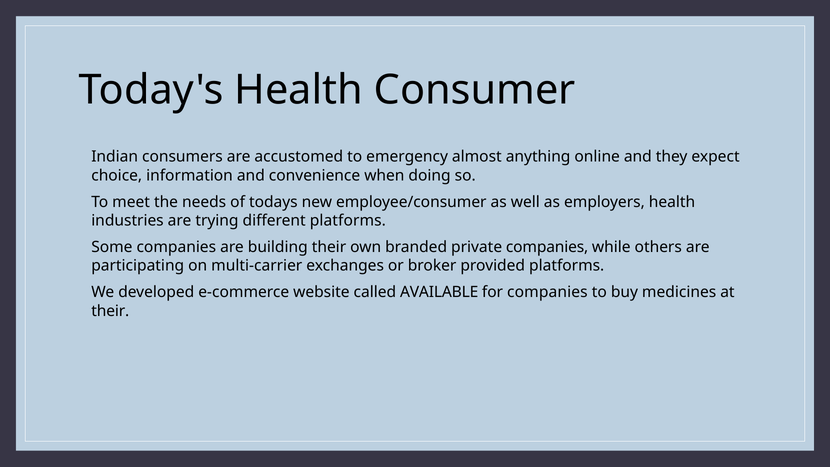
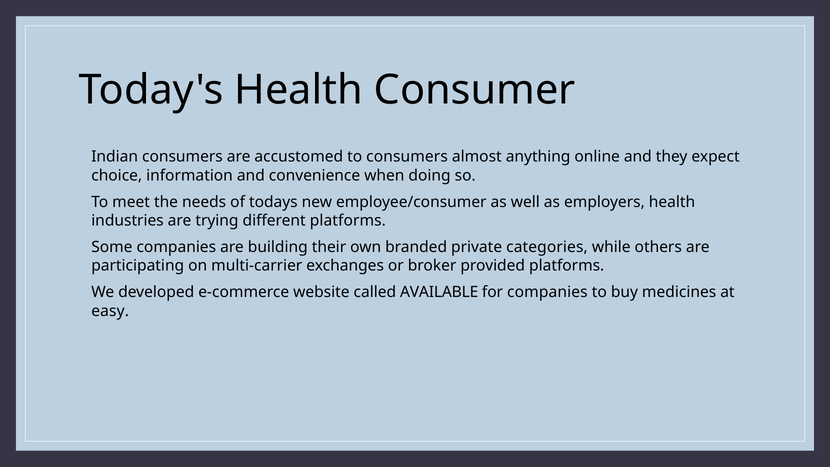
to emergency: emergency -> consumers (407, 157)
private companies: companies -> categories (547, 247)
their: their -> easy (110, 311)
